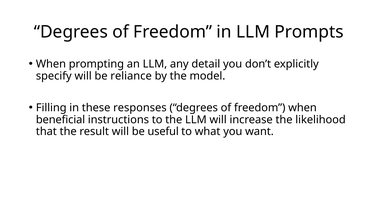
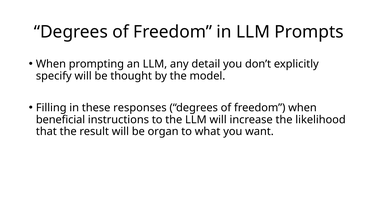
reliance: reliance -> thought (131, 76)
useful: useful -> organ (163, 131)
